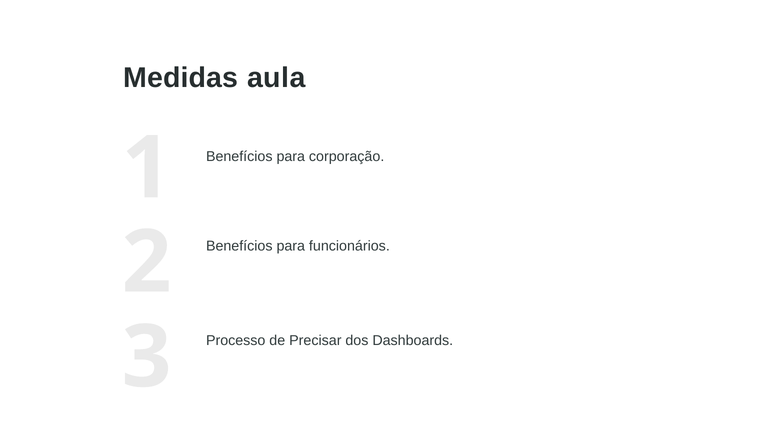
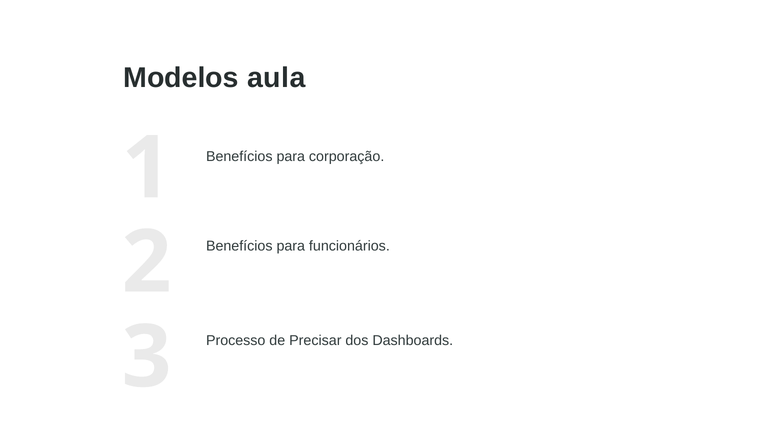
Medidas: Medidas -> Modelos (181, 78)
